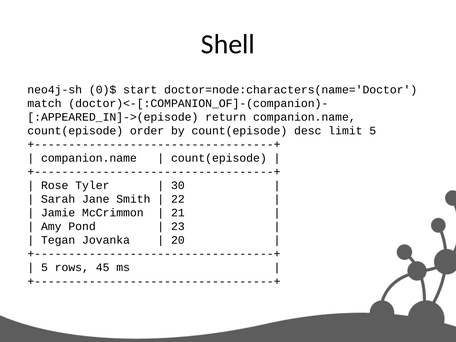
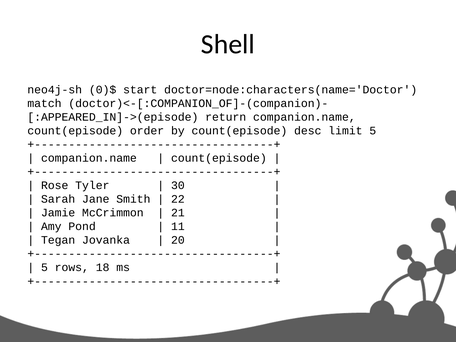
23: 23 -> 11 (178, 227)
45: 45 -> 18 (103, 268)
